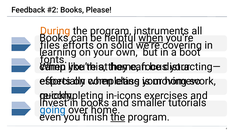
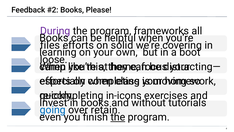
During colour: orange -> purple (55, 31)
instruments: instruments -> frameworks (161, 31)
when underline: present -> none (151, 38)
fonts: fonts -> loose (54, 60)
smaller: smaller -> without (149, 103)
over home: home -> retain (106, 110)
